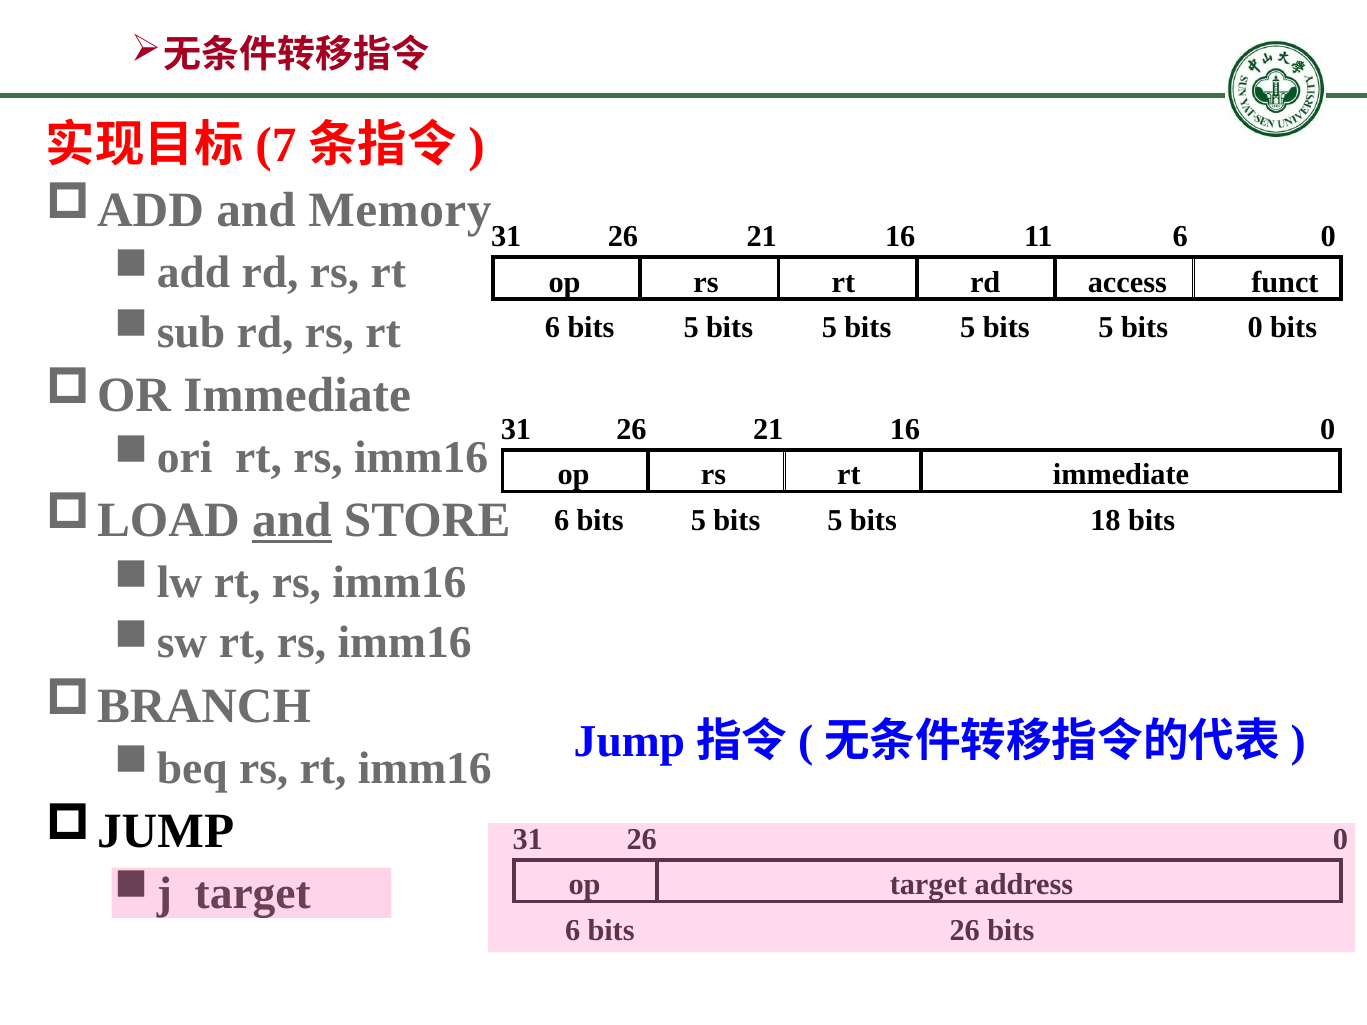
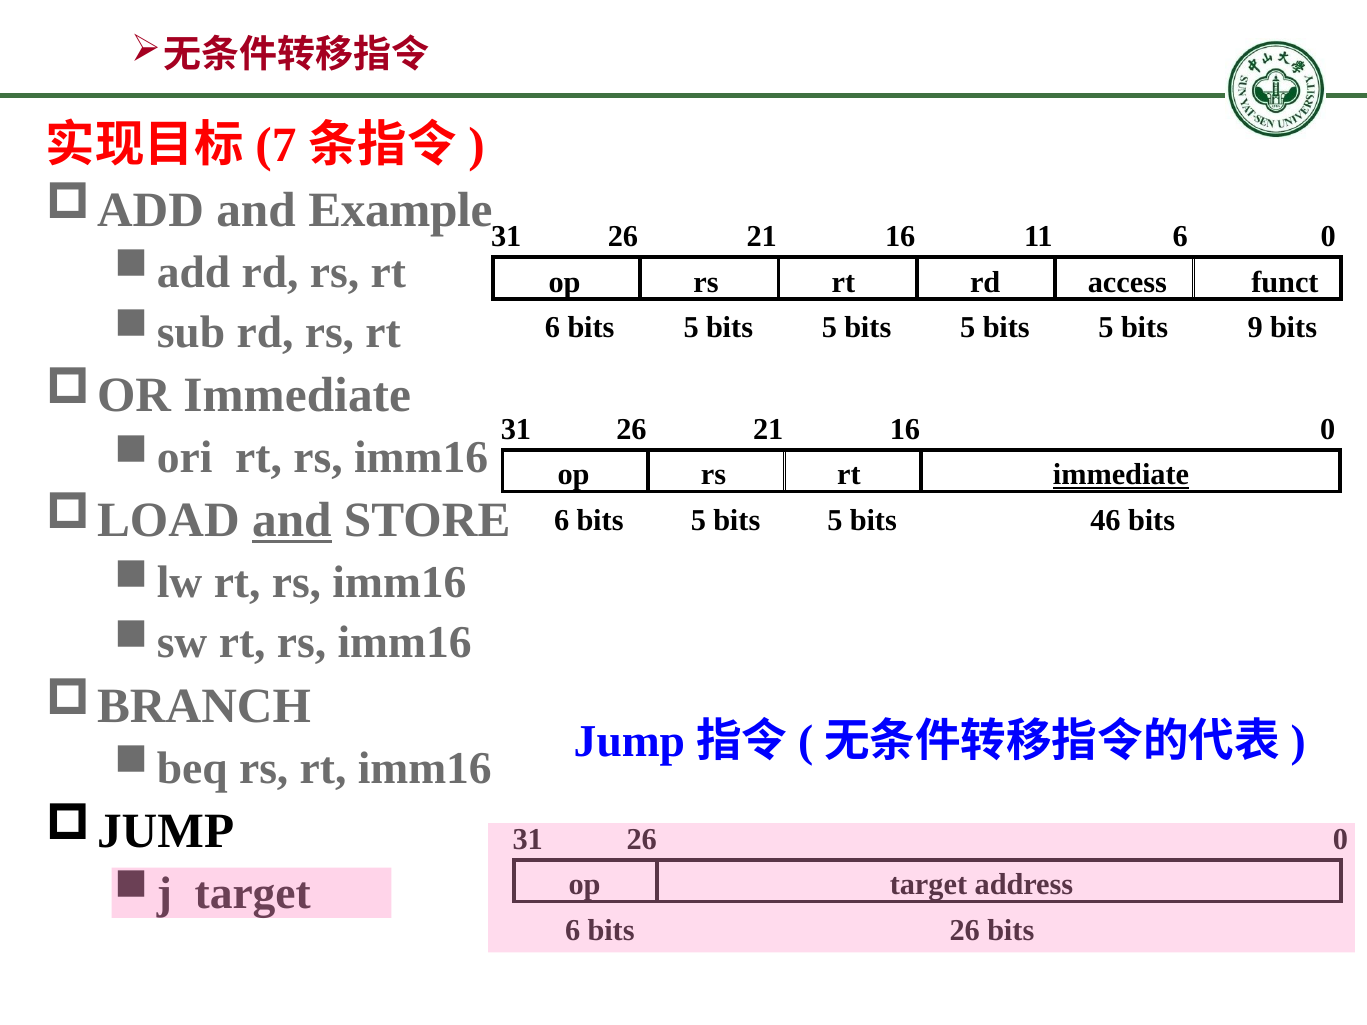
Memory: Memory -> Example (400, 210)
bits 0: 0 -> 9 (1255, 328)
immediate underline: none -> present (1121, 475)
18: 18 -> 46 (1105, 521)
